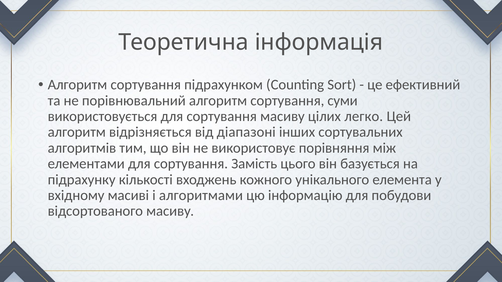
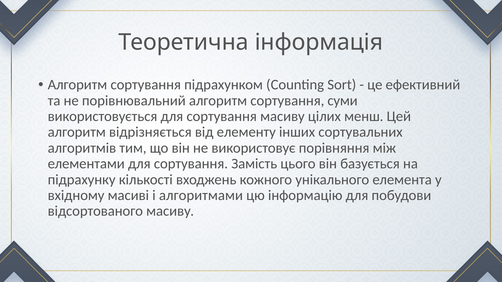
легко: легко -> менш (364, 117)
діапазоні: діапазоні -> елементу (246, 132)
